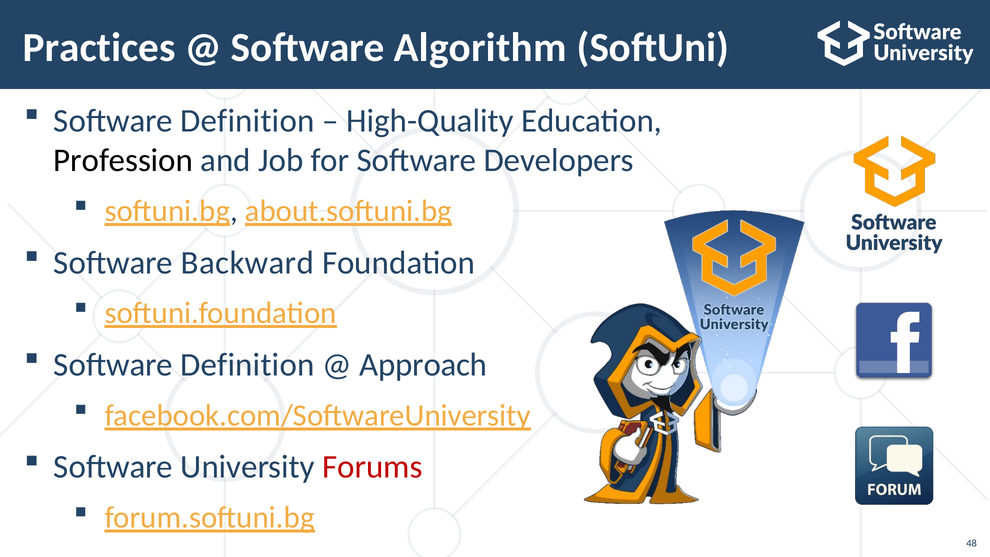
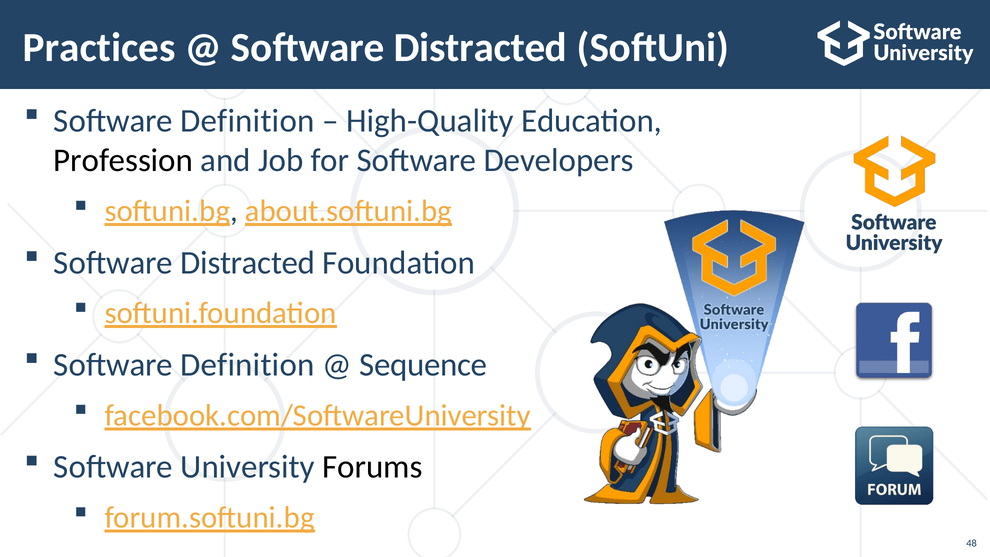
Algorithm: Algorithm -> Distracted (480, 48)
Backward: Backward -> Distracted (248, 263)
Approach: Approach -> Sequence (423, 365)
Forums colour: red -> black (372, 467)
